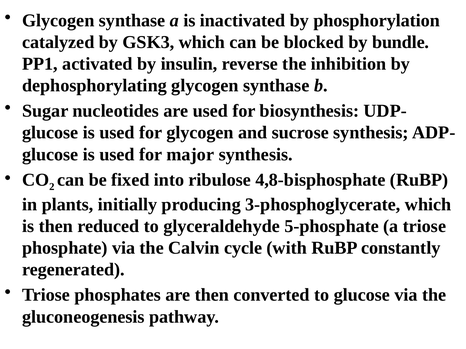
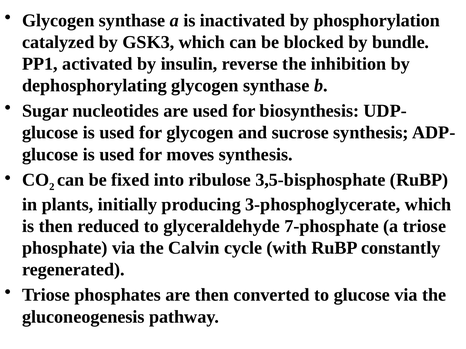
major: major -> moves (190, 155)
4,8-bisphosphate: 4,8-bisphosphate -> 3,5-bisphosphate (320, 180)
5-phosphate: 5-phosphate -> 7-phosphate (332, 227)
